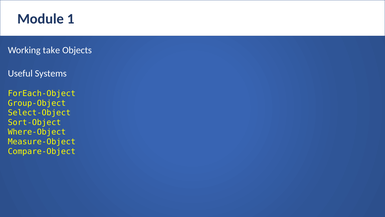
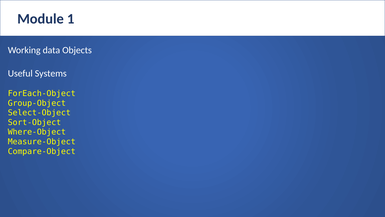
take: take -> data (51, 50)
